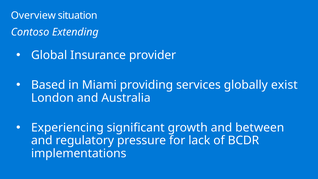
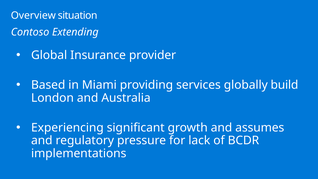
exist: exist -> build (284, 85)
between: between -> assumes (260, 128)
